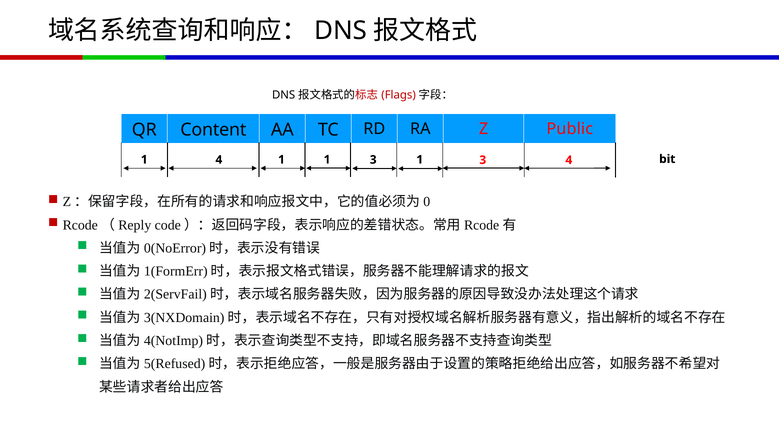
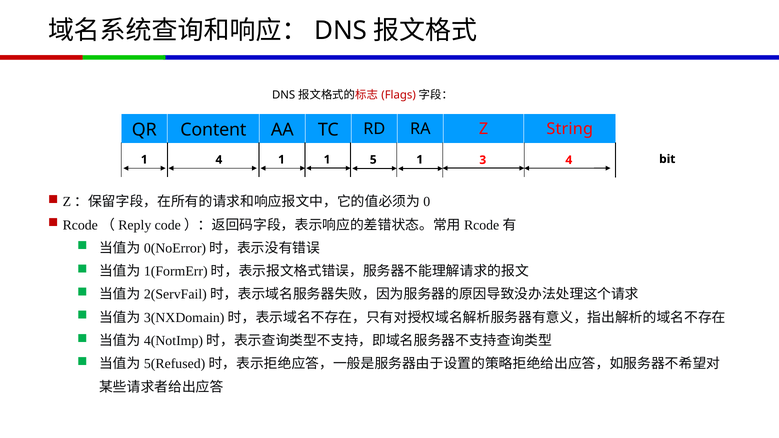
Public: Public -> String (570, 129)
1 1 3: 3 -> 5 (373, 160)
